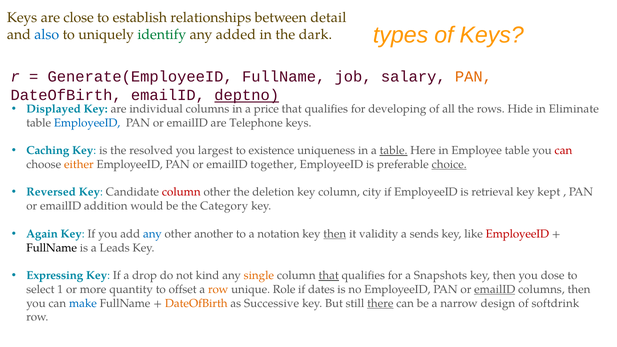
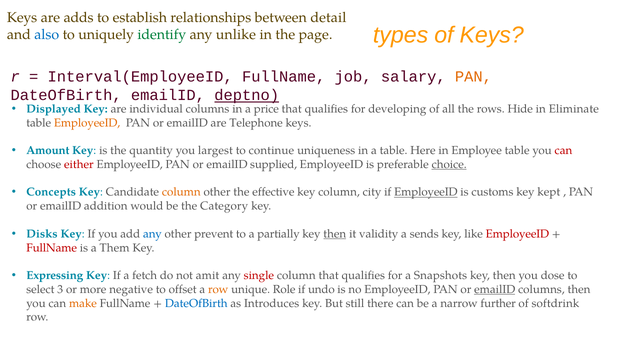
close: close -> adds (79, 18)
added: added -> unlike (236, 35)
dark: dark -> page (316, 35)
Generate(EmployeeID: Generate(EmployeeID -> Interval(EmployeeID (140, 77)
EmployeeID colour: blue -> orange (87, 123)
Caching: Caching -> Amount (48, 151)
resolved: resolved -> quantity (151, 151)
existence: existence -> continue (271, 151)
table underline: present -> none (394, 151)
either colour: orange -> red (79, 164)
together: together -> supplied (274, 164)
Reversed: Reversed -> Concepts (51, 192)
column colour: red -> orange (181, 192)
deletion: deletion -> effective (273, 192)
EmployeeID underline: none -> present (426, 192)
retrieval: retrieval -> customs (492, 192)
Again: Again -> Disks (42, 234)
another: another -> prevent (214, 234)
notation: notation -> partially (279, 234)
FullName colour: black -> red (52, 248)
Leads: Leads -> Them (115, 248)
drop: drop -> fetch (145, 276)
kind: kind -> amit (208, 276)
single colour: orange -> red (259, 276)
that underline: present -> none (329, 276)
1: 1 -> 3 (60, 289)
quantity: quantity -> negative (131, 289)
dates: dates -> undo (321, 289)
make colour: blue -> orange (83, 303)
DateOfBirth colour: orange -> blue (196, 303)
Successive: Successive -> Introduces (272, 303)
there underline: present -> none (380, 303)
design: design -> further (498, 303)
